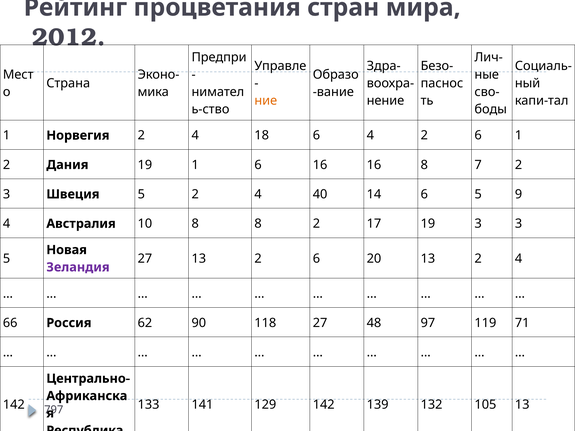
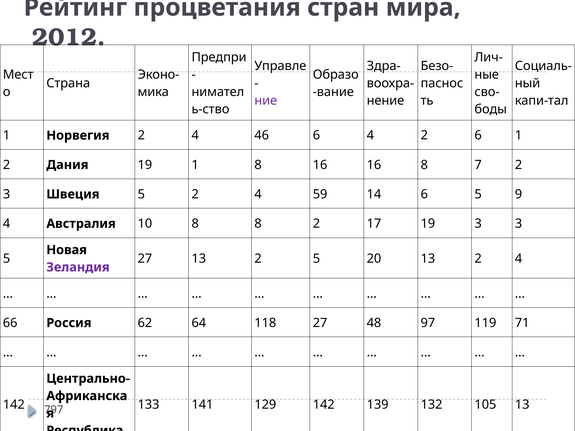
ние colour: orange -> purple (266, 101)
18: 18 -> 46 (262, 135)
1 6: 6 -> 8 (258, 165)
40: 40 -> 59 (320, 194)
13 2 6: 6 -> 5 (316, 259)
90: 90 -> 64 (199, 323)
